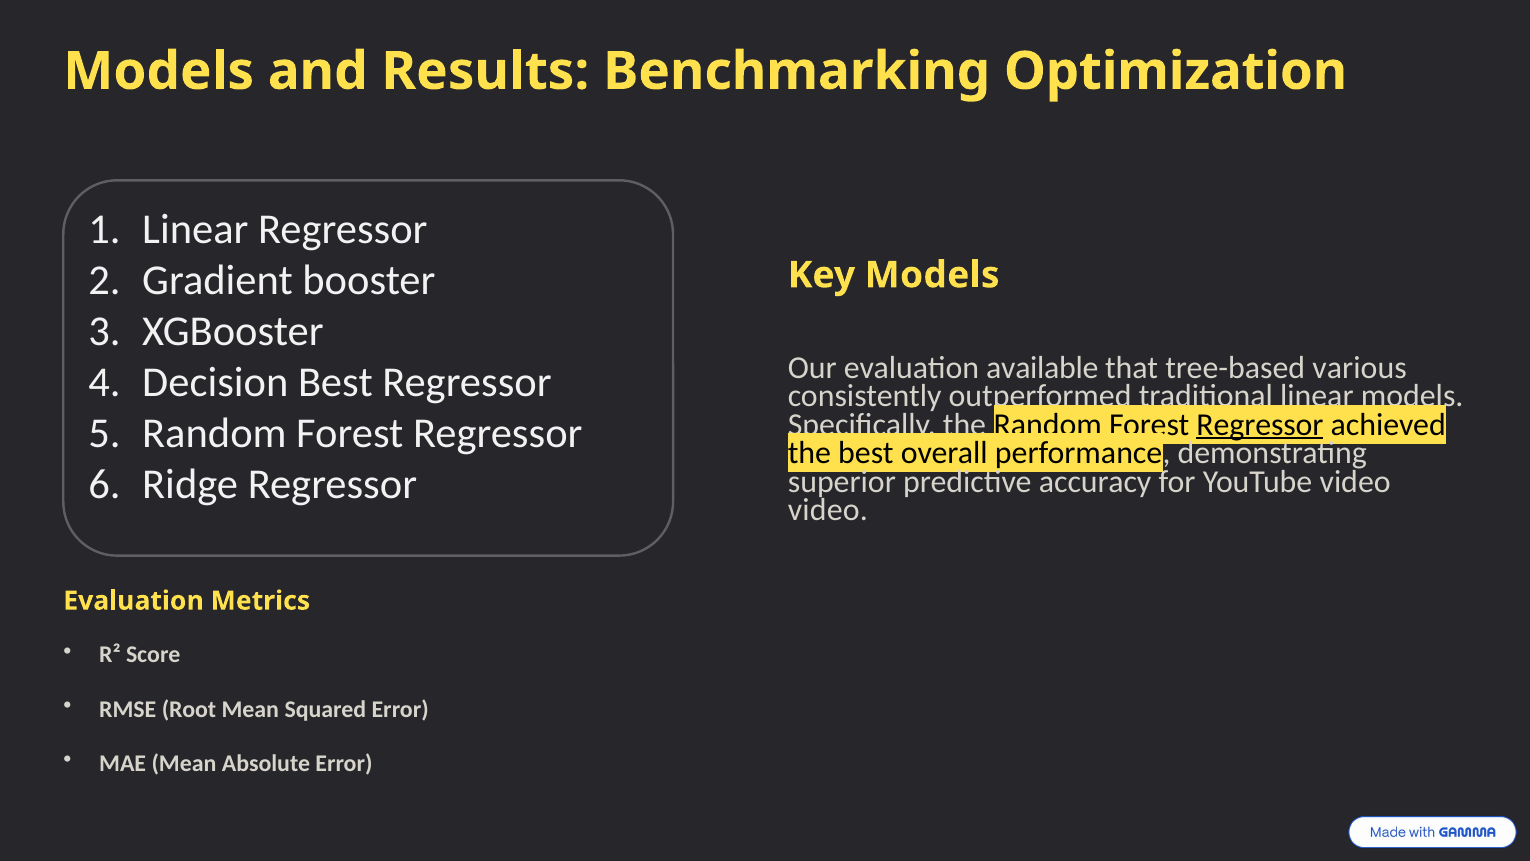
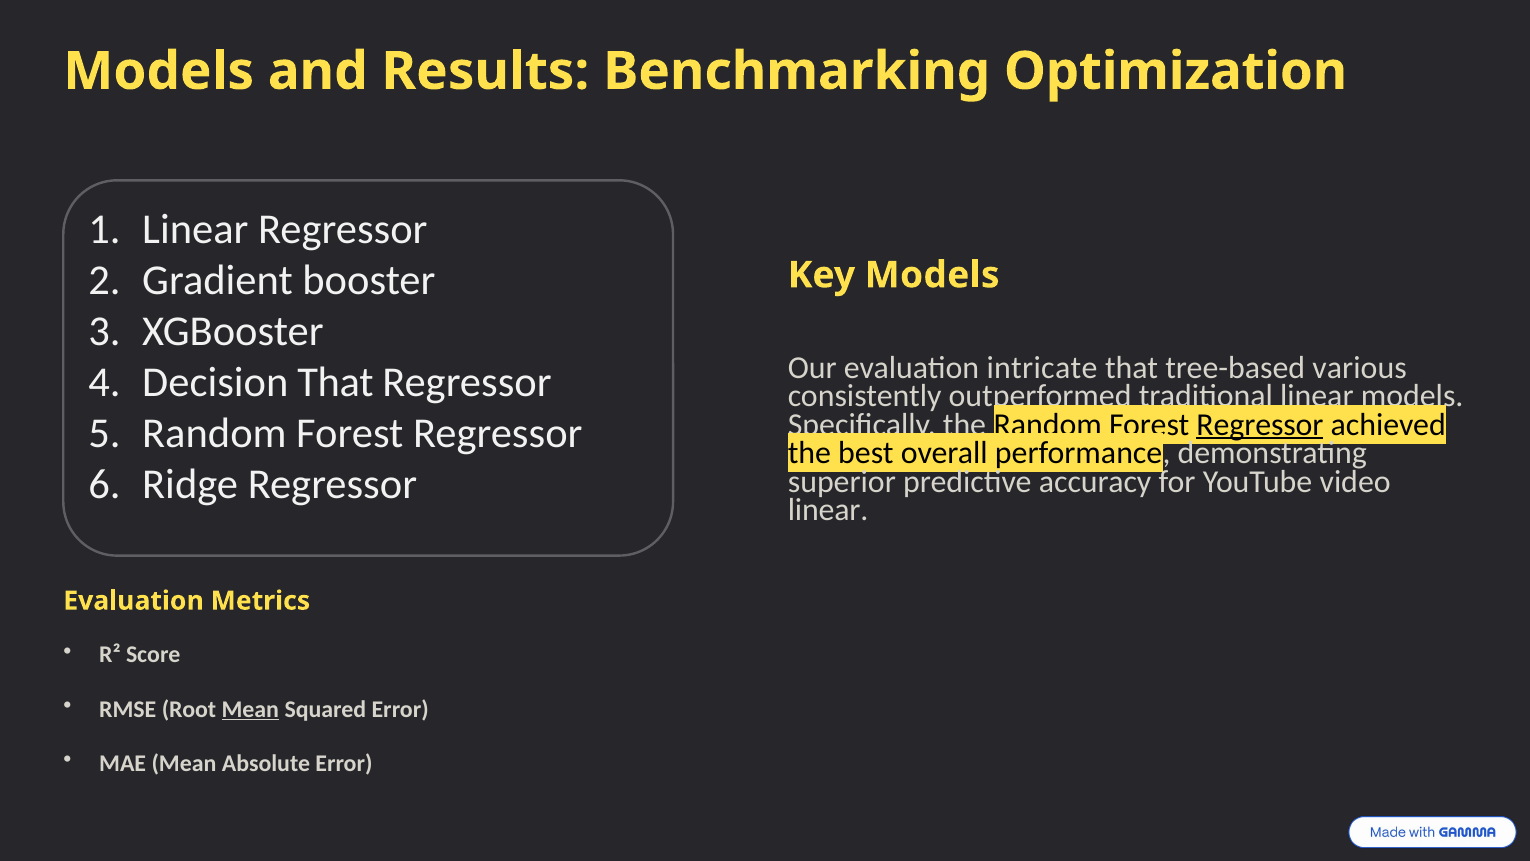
available: available -> intricate (1042, 367)
Decision Best: Best -> That (336, 382)
video: video -> linear (828, 510)
Mean underline: none -> present (250, 709)
